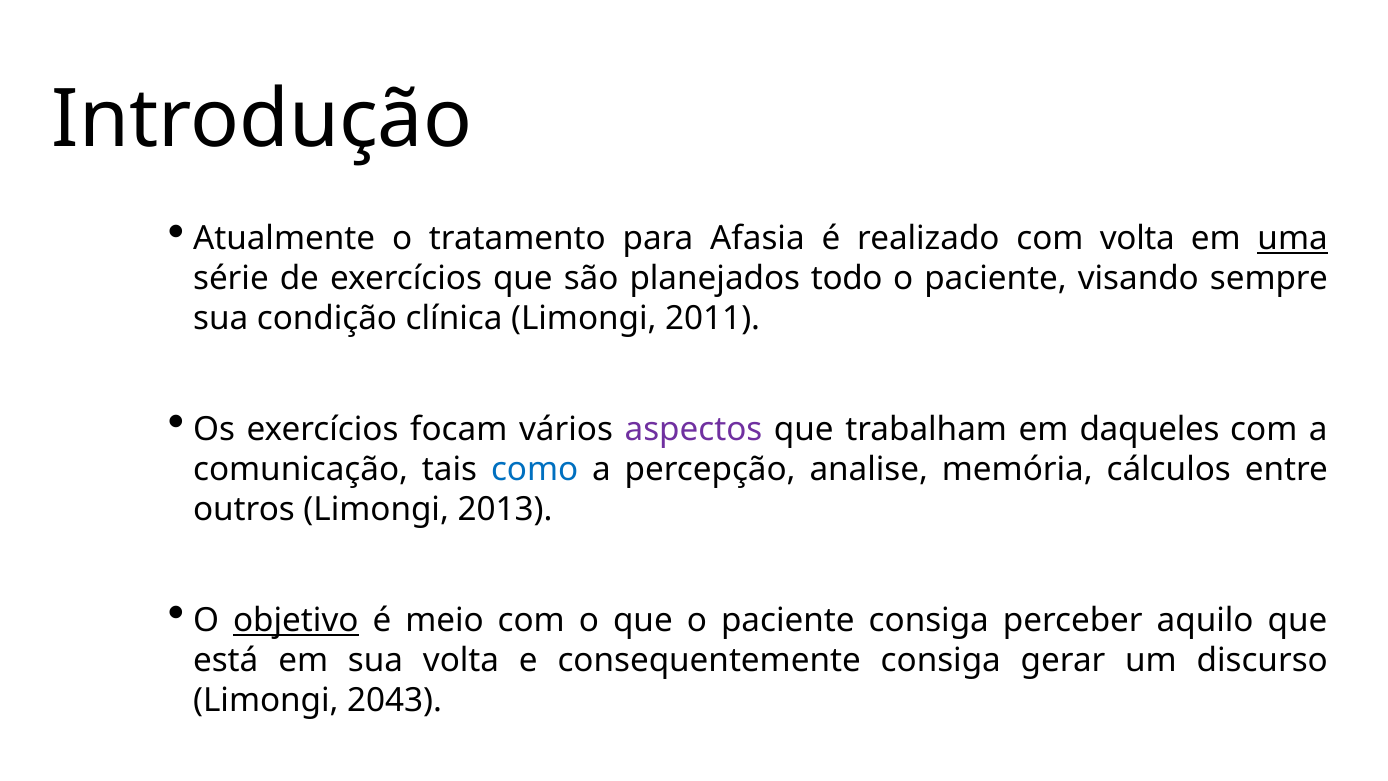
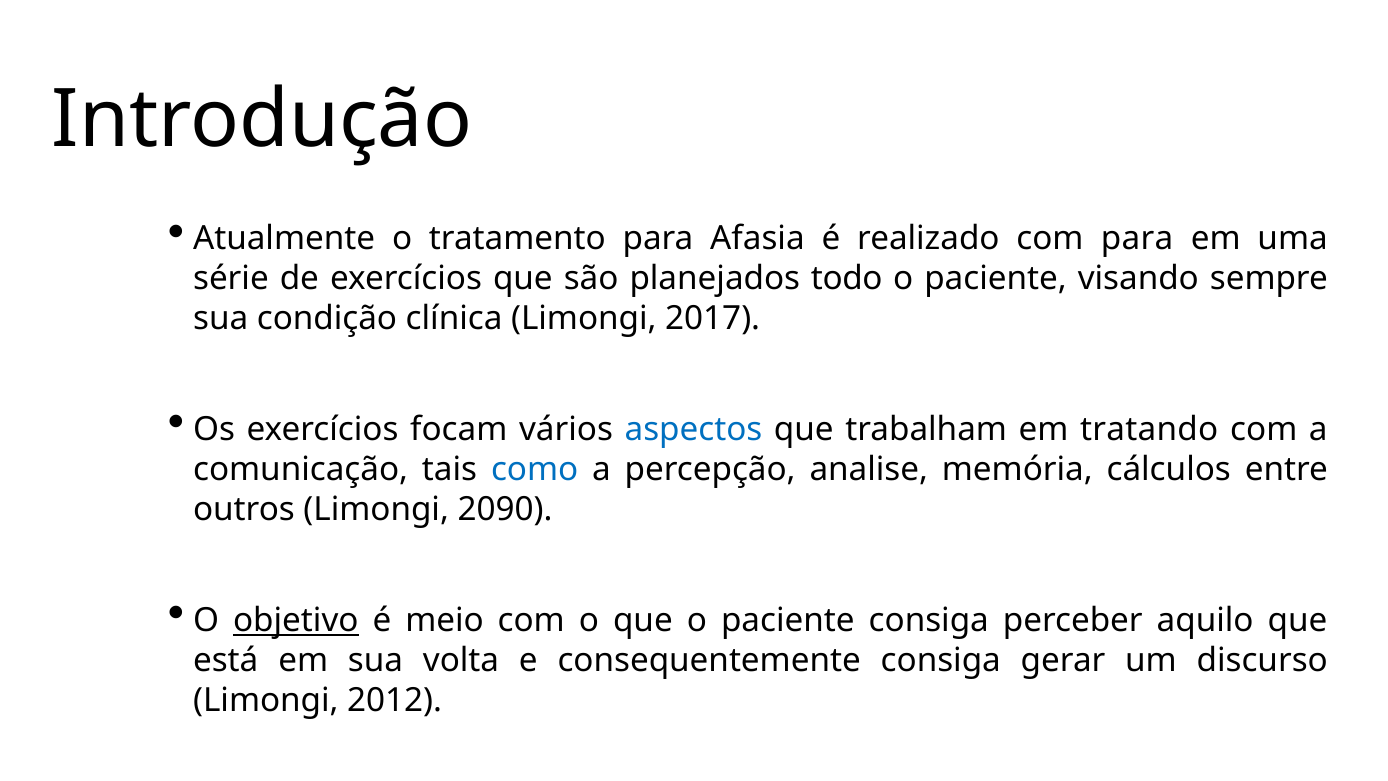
com volta: volta -> para (1137, 239)
uma underline: present -> none (1293, 239)
2011: 2011 -> 2017 (713, 319)
aspectos colour: purple -> blue (693, 429)
daqueles: daqueles -> tratando (1149, 429)
2013: 2013 -> 2090 (505, 509)
2043: 2043 -> 2012 (395, 700)
